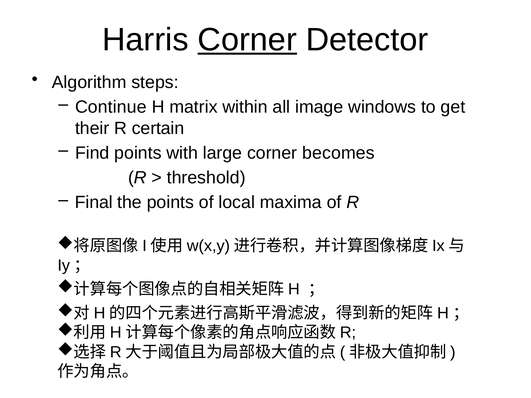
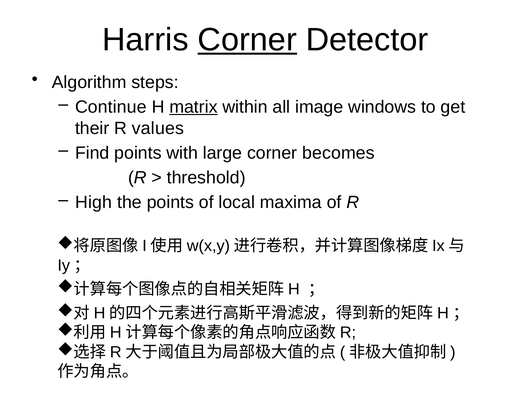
matrix underline: none -> present (193, 107)
certain: certain -> values (158, 128)
Final: Final -> High (94, 203)
